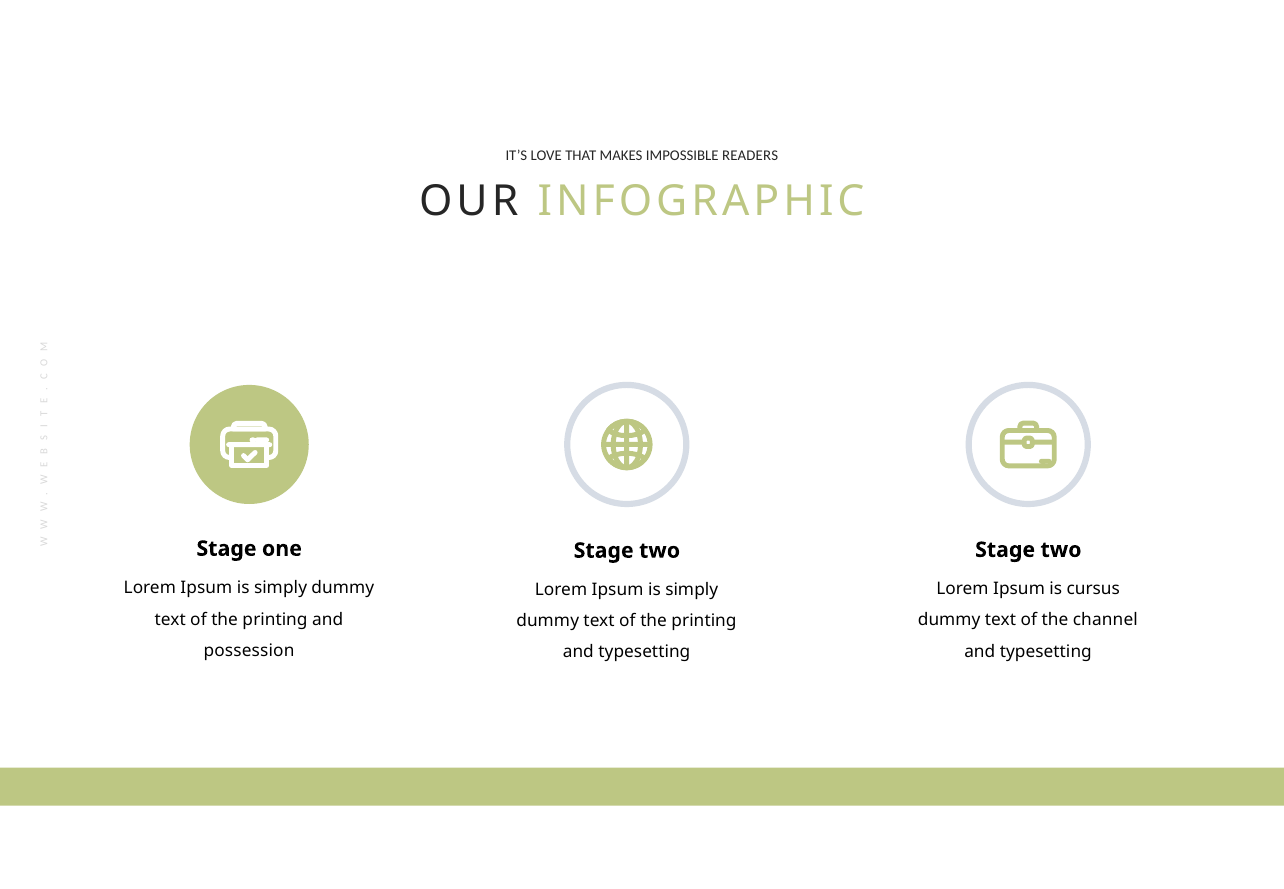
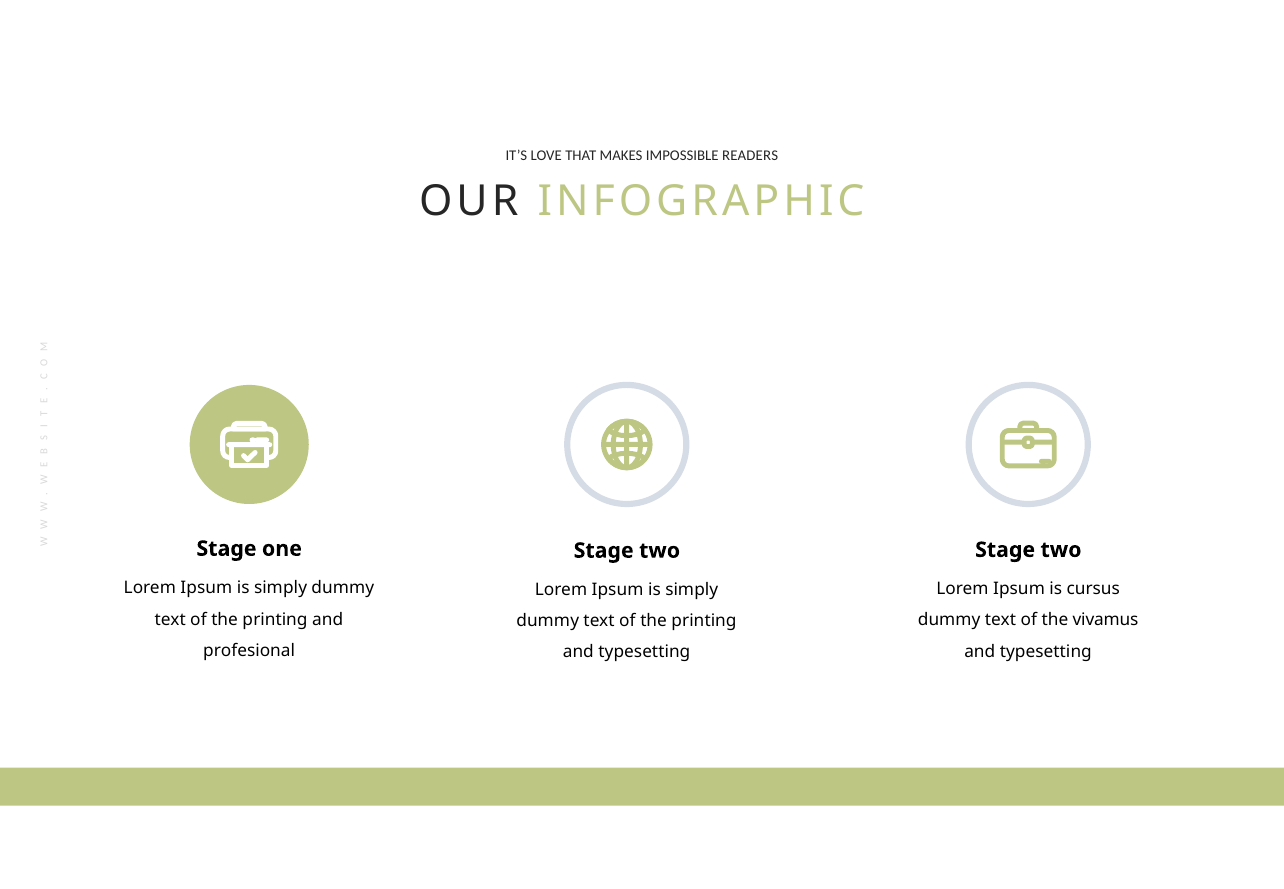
channel: channel -> vivamus (1105, 620)
possession: possession -> profesional (249, 651)
